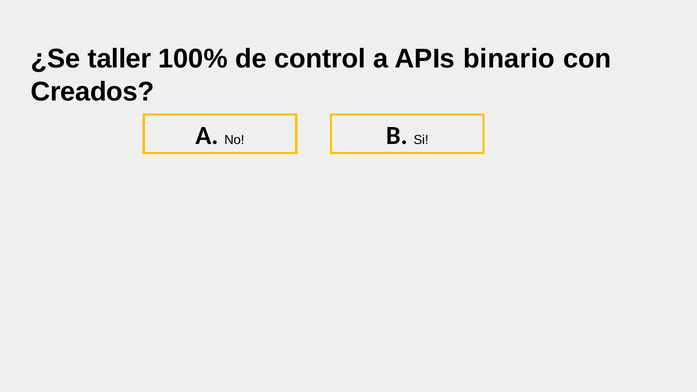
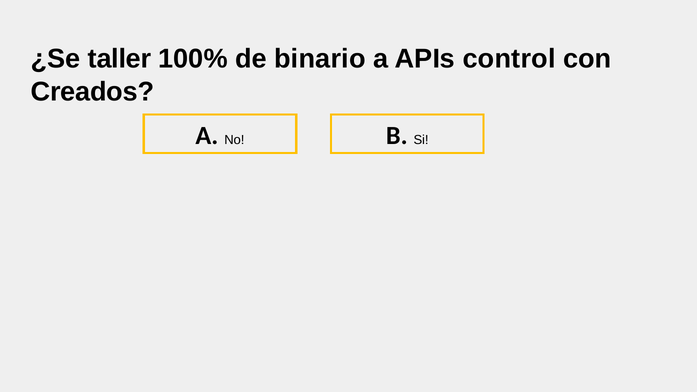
control: control -> binario (320, 59)
binario: binario -> control (509, 59)
